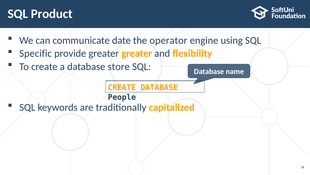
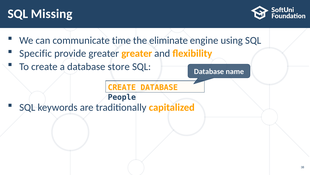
Product: Product -> Missing (52, 14)
date: date -> time (121, 40)
operator: operator -> eliminate (169, 40)
